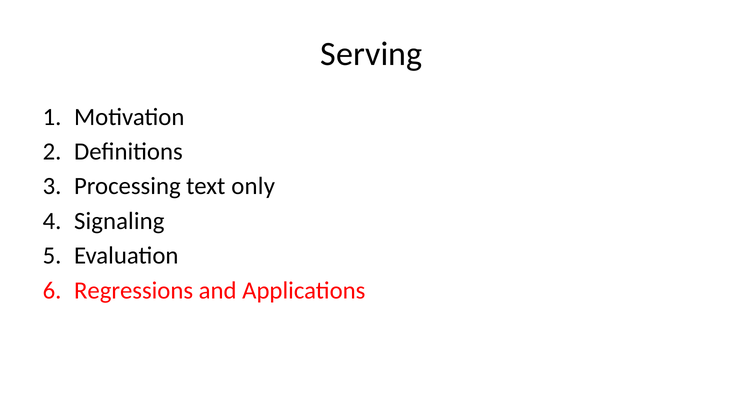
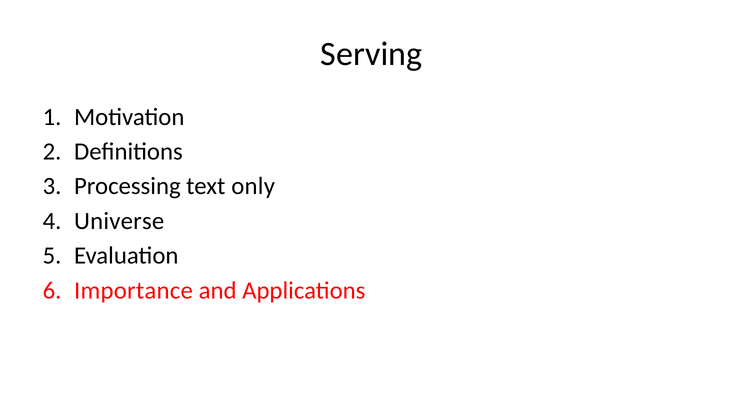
Signaling: Signaling -> Universe (119, 221)
Regressions: Regressions -> Importance (133, 290)
